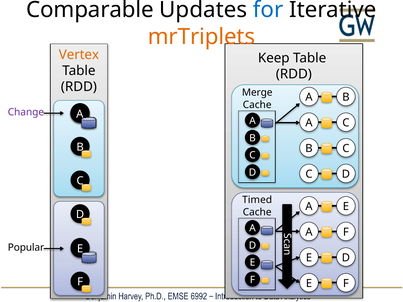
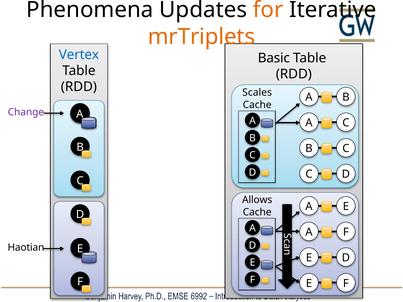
Comparable: Comparable -> Phenomena (90, 10)
for colour: blue -> orange (268, 10)
Vertex colour: orange -> blue (79, 55)
Keep: Keep -> Basic (274, 58)
Merge: Merge -> Scales (257, 93)
Timed: Timed -> Allows (257, 200)
Popular: Popular -> Haotian (26, 248)
